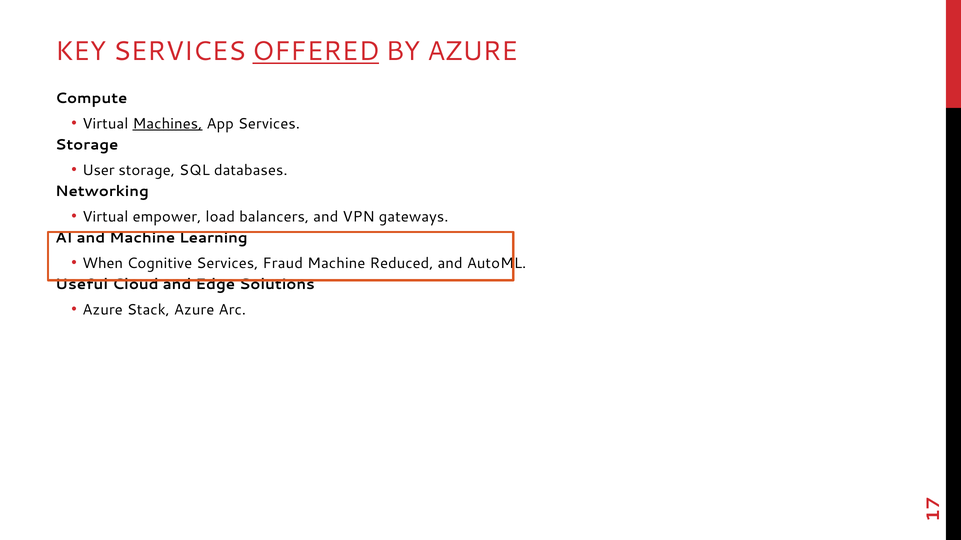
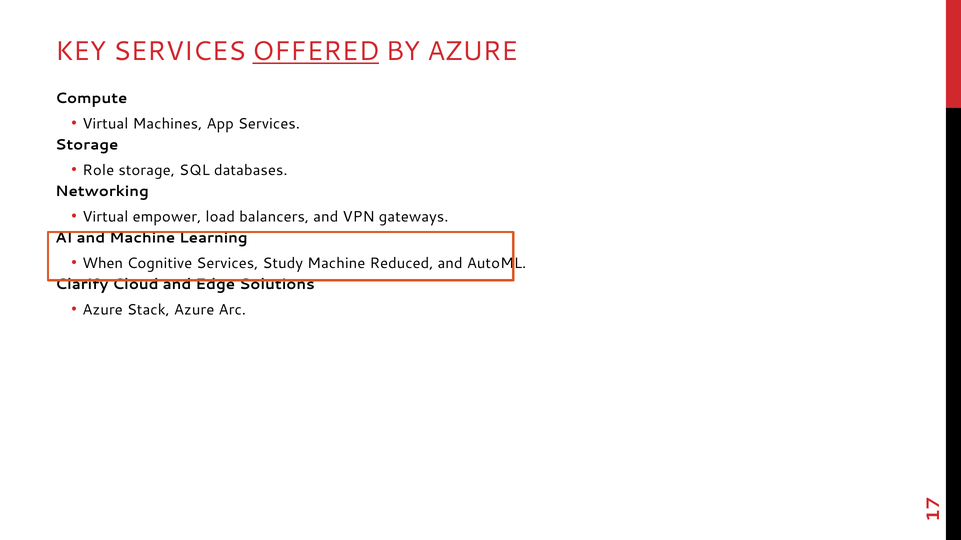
Machines underline: present -> none (167, 124)
User: User -> Role (98, 170)
Fraud: Fraud -> Study (283, 264)
Useful: Useful -> Clarify (82, 285)
